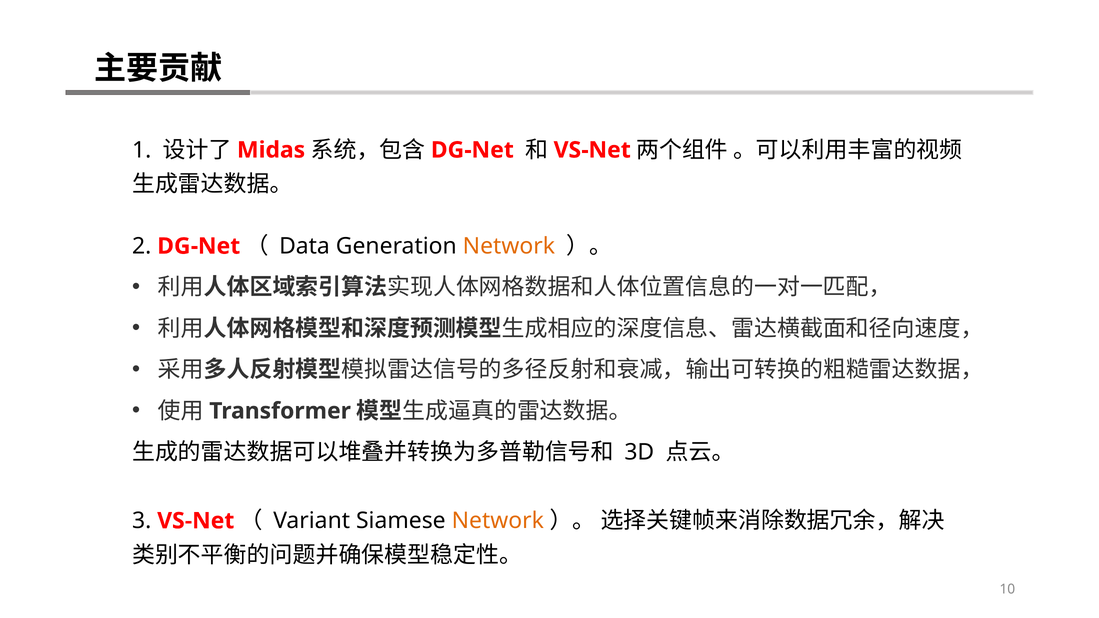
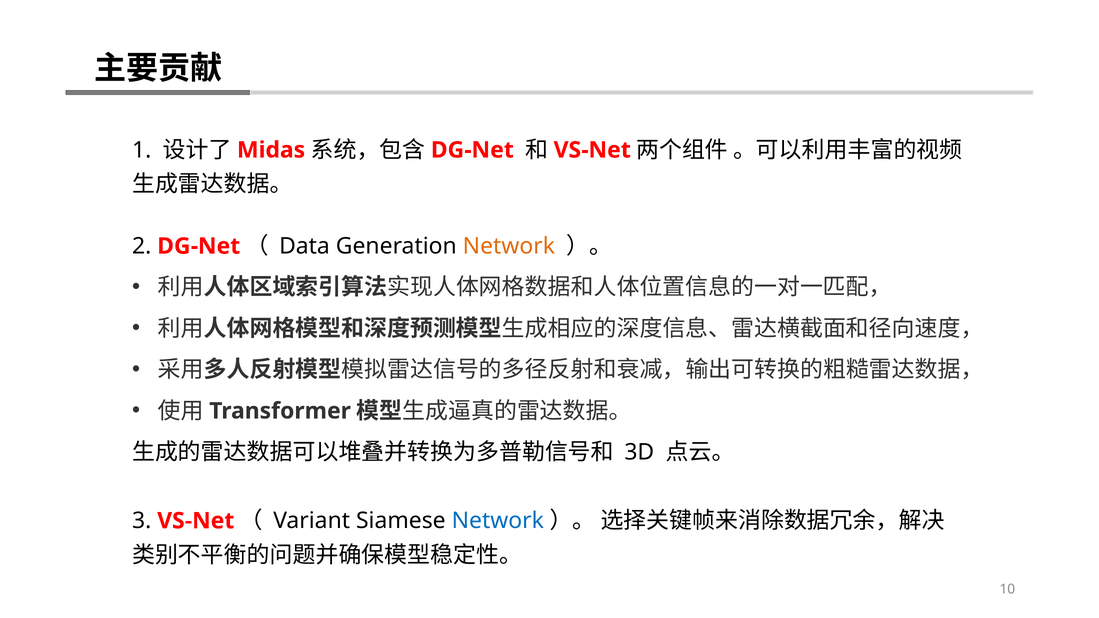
Network colour: orange -> blue (498, 521)
